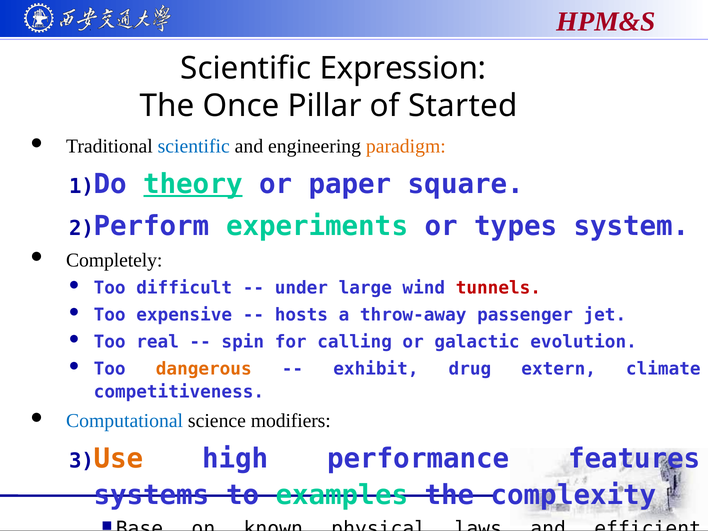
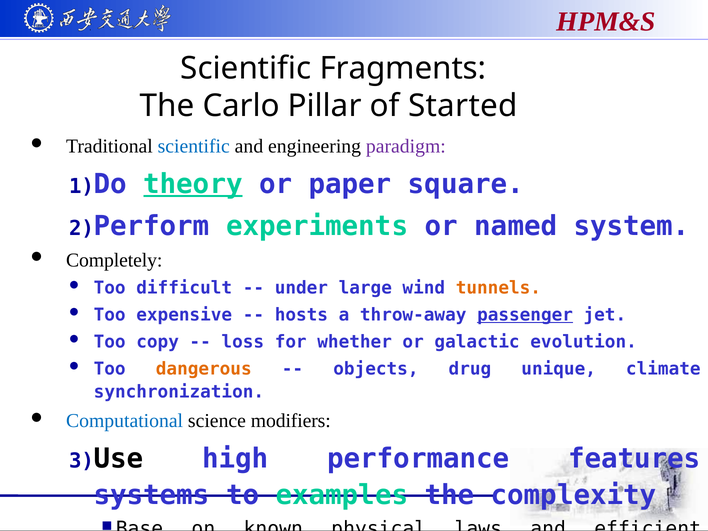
Expression: Expression -> Fragments (403, 68)
Once: Once -> Carlo (241, 106)
paradigm colour: orange -> purple (406, 146)
types: types -> named (516, 226)
tunnels colour: red -> orange (498, 288)
passenger underline: none -> present (525, 315)
real: real -> copy (158, 342)
spin: spin -> loss (243, 342)
calling: calling -> whether (355, 342)
exhibit: exhibit -> objects (376, 369)
extern: extern -> unique (559, 369)
competitiveness: competitiveness -> synchronization (179, 392)
Use colour: orange -> black (119, 459)
